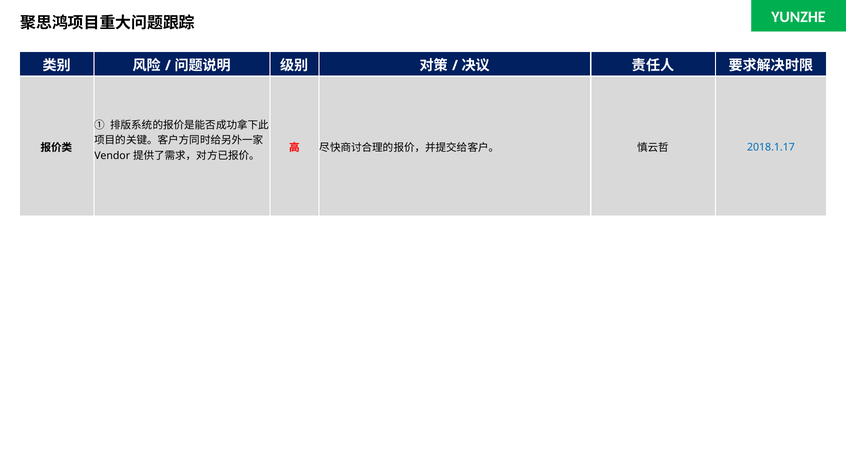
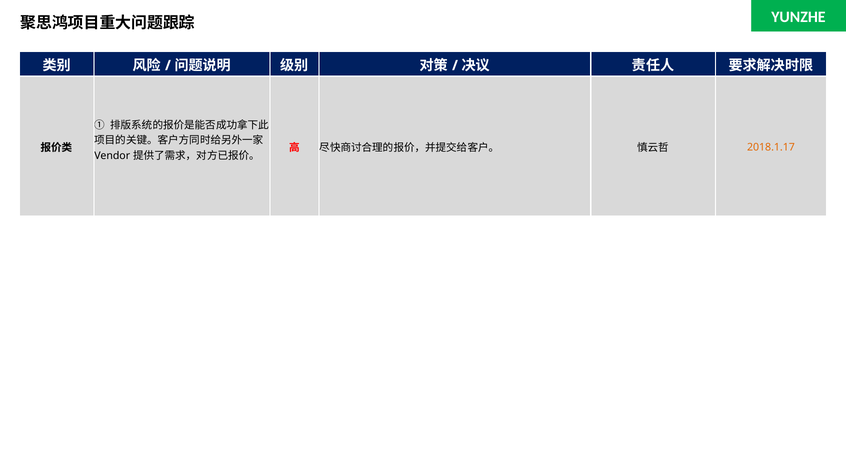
2018.1.17 colour: blue -> orange (771, 147)
